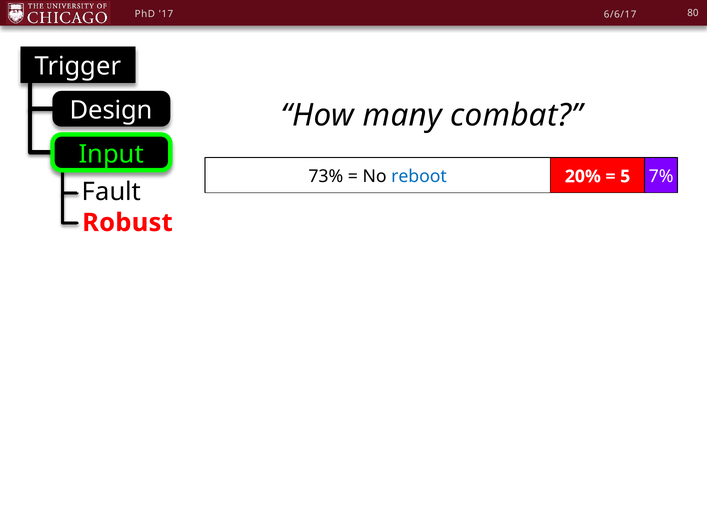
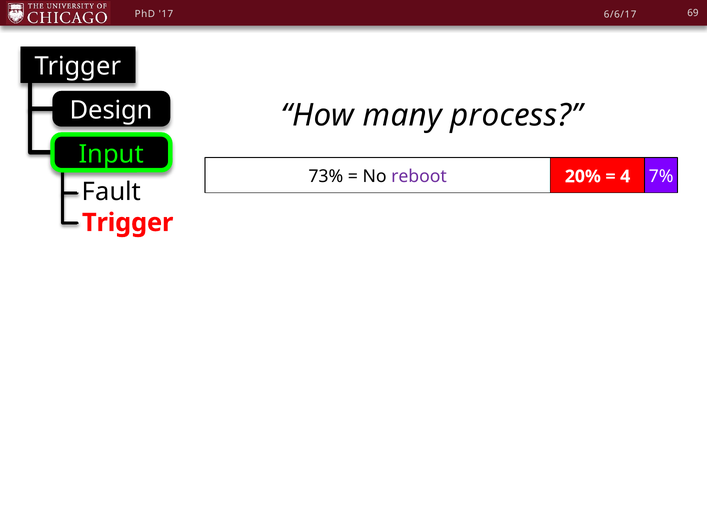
80: 80 -> 69 (693, 13)
combat: combat -> process (517, 115)
reboot colour: blue -> purple (419, 177)
5: 5 -> 4 (625, 177)
Robust: Robust -> Trigger (128, 223)
